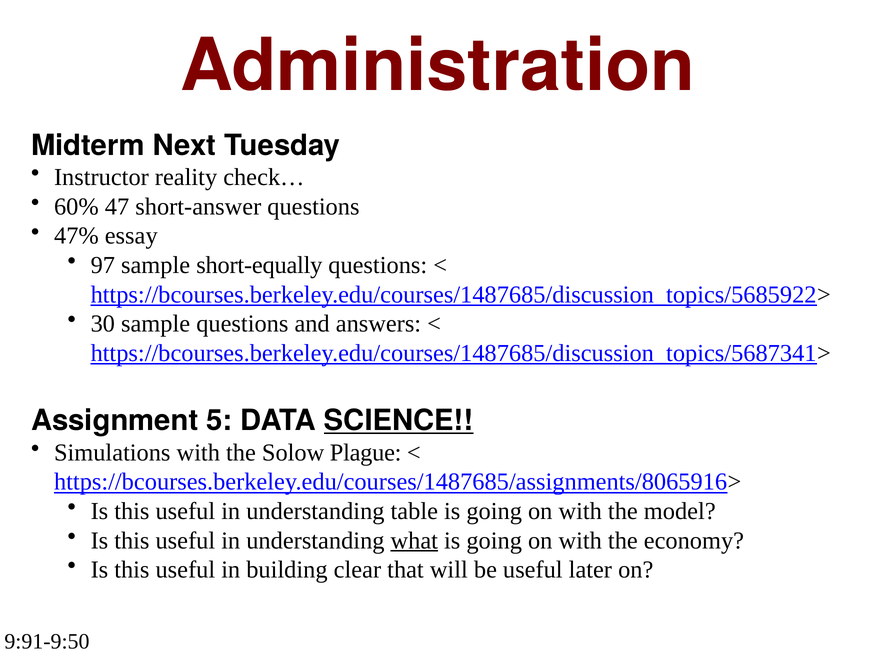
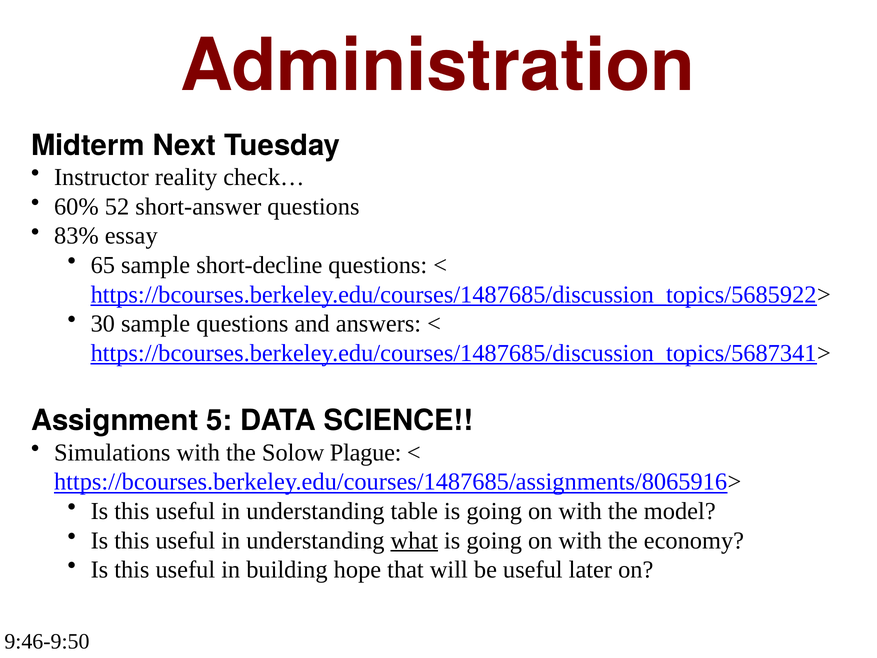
47: 47 -> 52 (117, 207)
47%: 47% -> 83% (76, 236)
97: 97 -> 65 (103, 265)
short-equally: short-equally -> short-decline (259, 265)
SCIENCE underline: present -> none (399, 421)
clear: clear -> hope (357, 570)
9:91-9:50: 9:91-9:50 -> 9:46-9:50 (47, 641)
